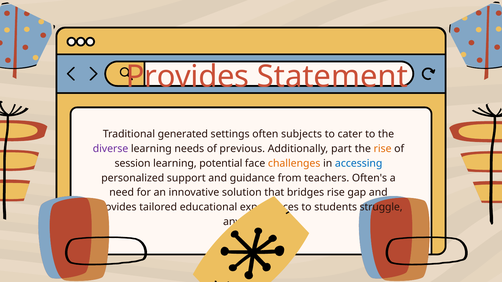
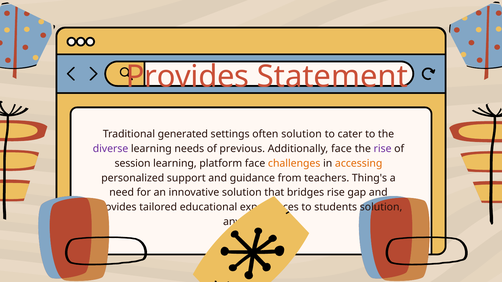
often subjects: subjects -> solution (302, 134)
Additionally part: part -> face (341, 149)
rise colour: orange -> purple (383, 149)
potential: potential -> platform (221, 163)
accessing colour: blue -> orange (359, 163)
Often's: Often's -> Thing's (370, 178)
struggle: struggle -> solution (381, 207)
